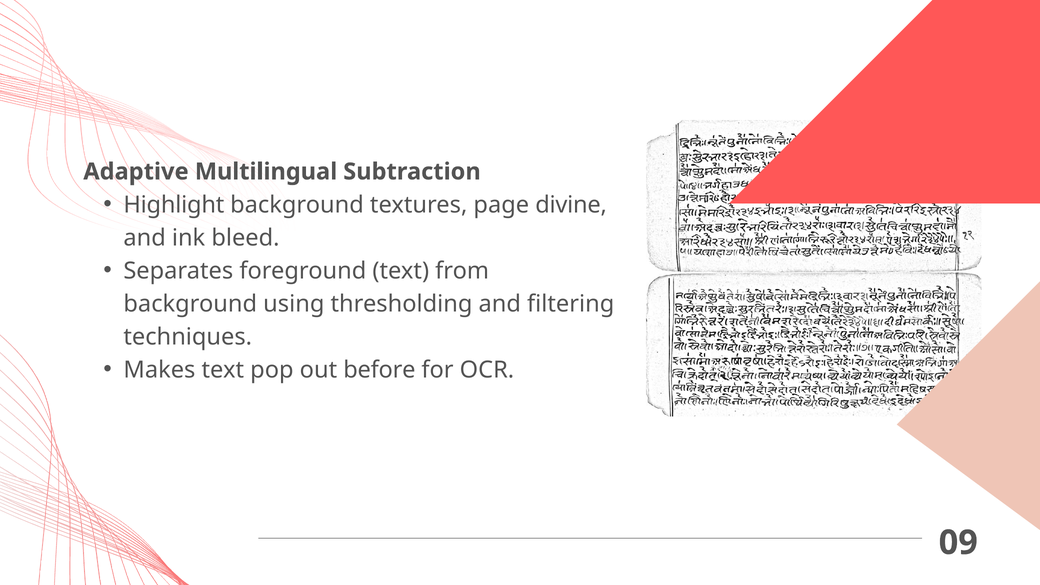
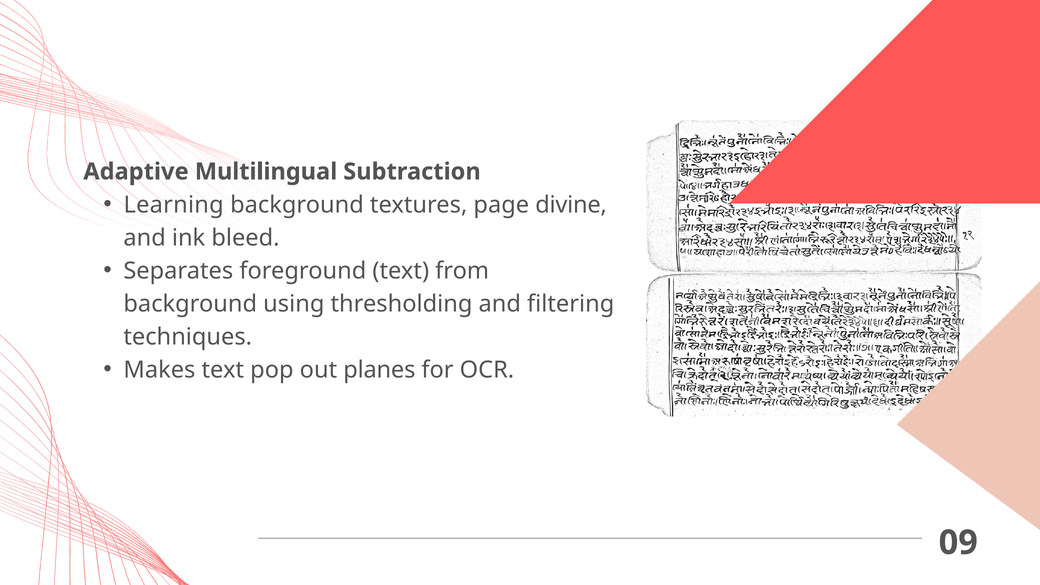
Highlight: Highlight -> Learning (174, 205)
before: before -> planes (379, 370)
